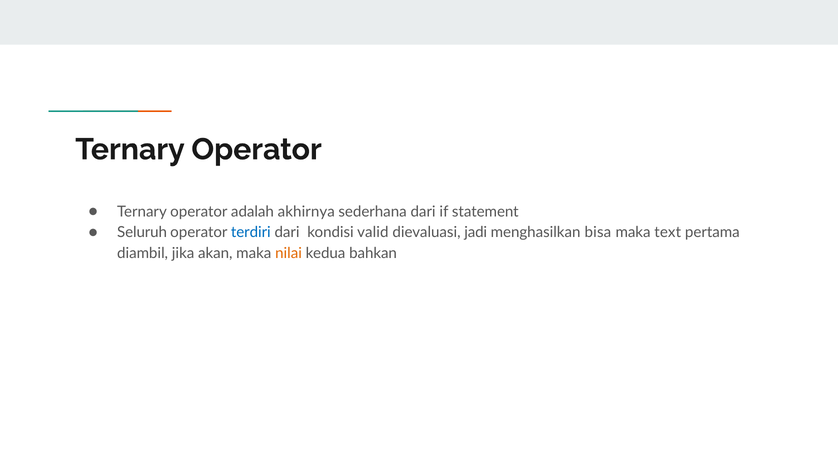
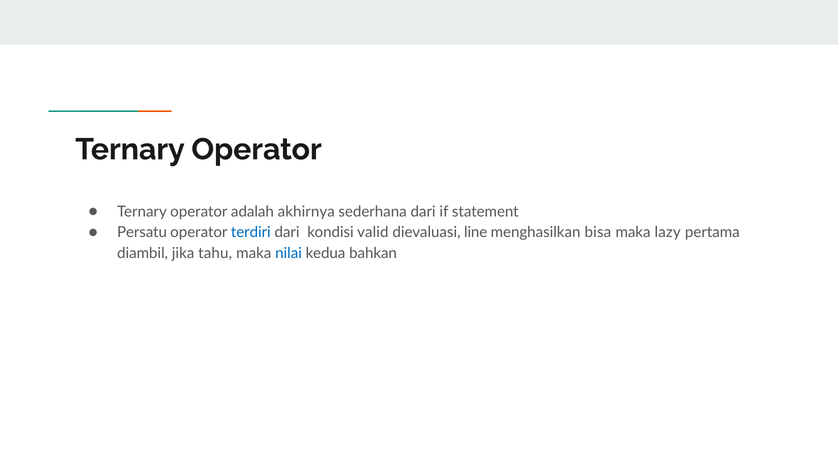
Seluruh: Seluruh -> Persatu (142, 233)
jadi: jadi -> line (476, 233)
text: text -> lazy (668, 233)
akan: akan -> tahu (215, 254)
nilai colour: orange -> blue (289, 254)
